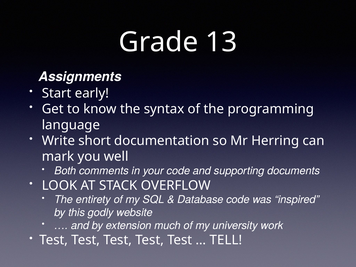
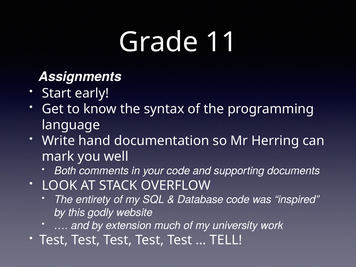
13: 13 -> 11 (221, 42)
short: short -> hand (95, 141)
